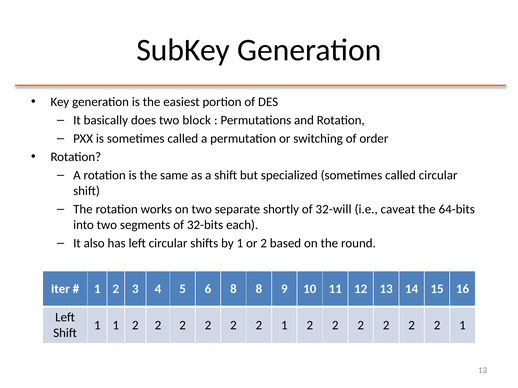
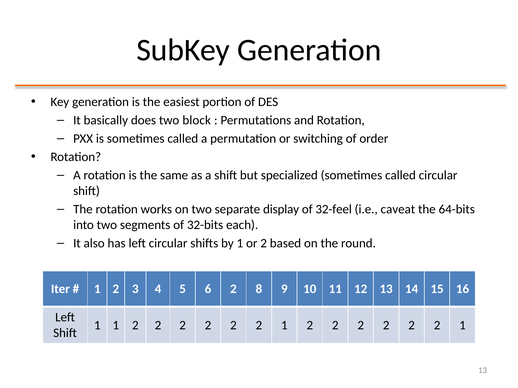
shortly: shortly -> display (281, 210)
32-will: 32-will -> 32-feel (334, 210)
6 8: 8 -> 2 (233, 289)
